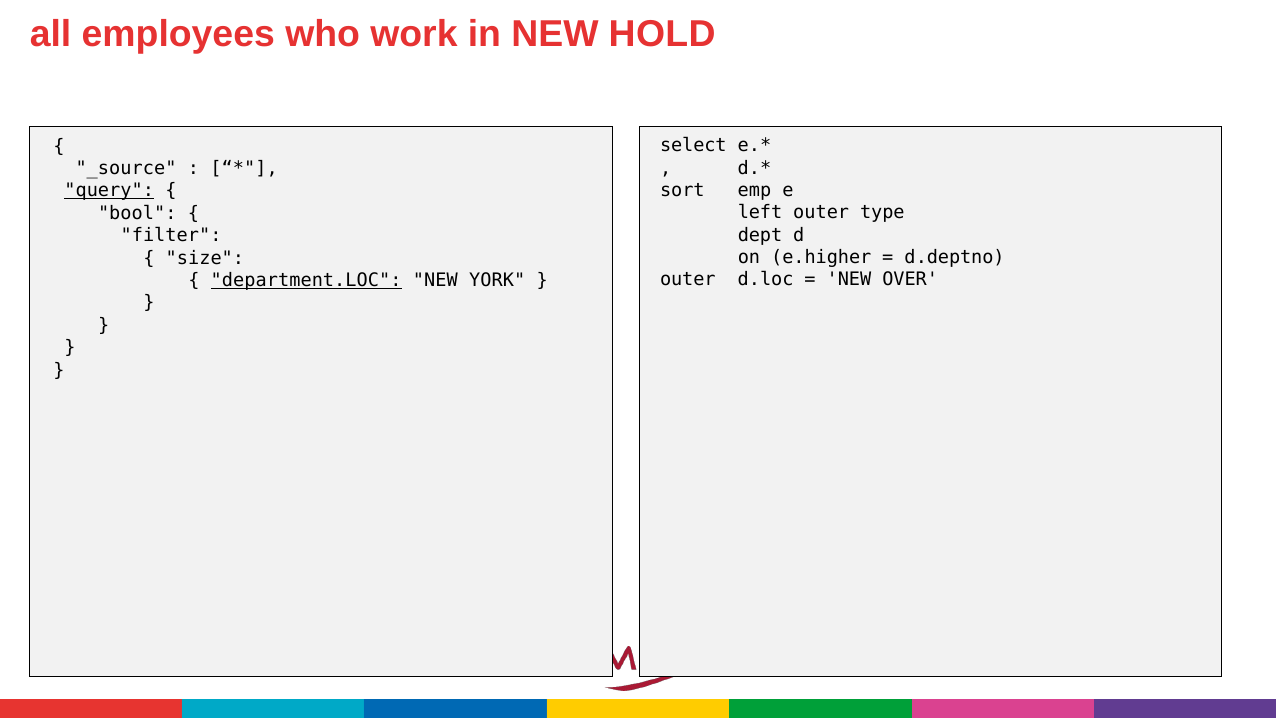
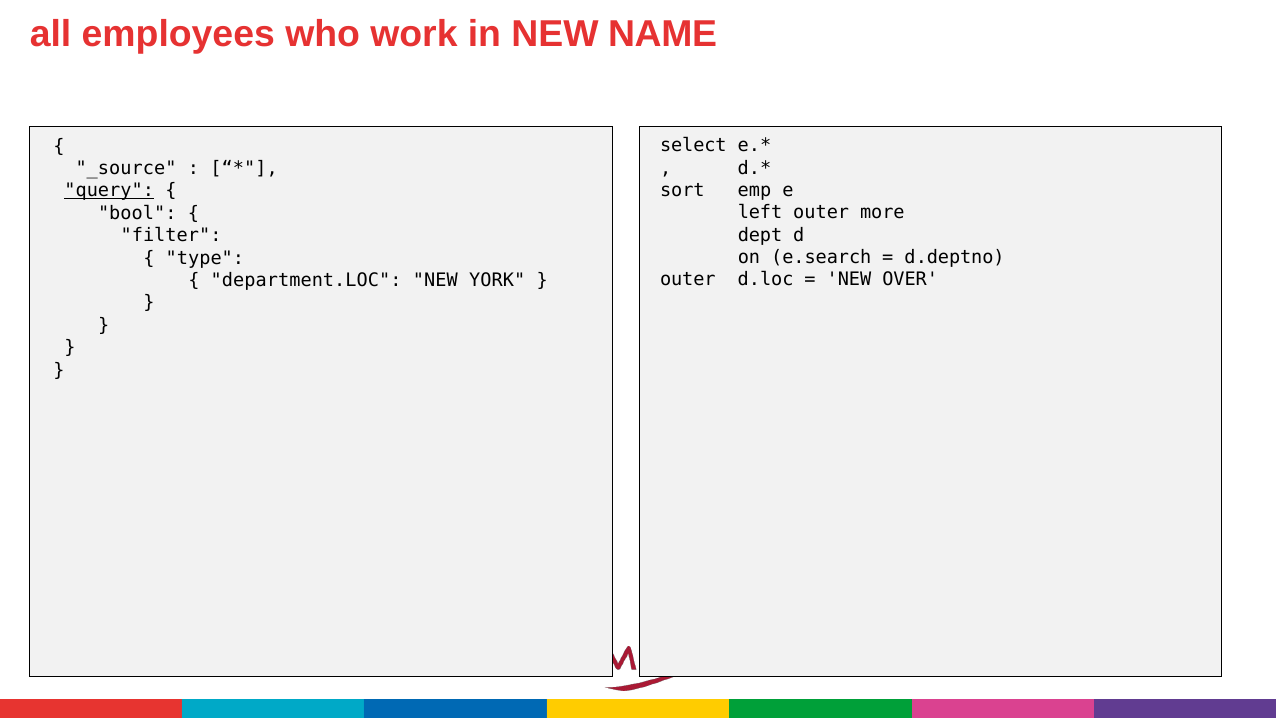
HOLD: HOLD -> NAME (663, 35)
type: type -> more (882, 213)
e.higher: e.higher -> e.search (821, 257)
size: size -> type (205, 258)
department.LOC underline: present -> none (306, 280)
